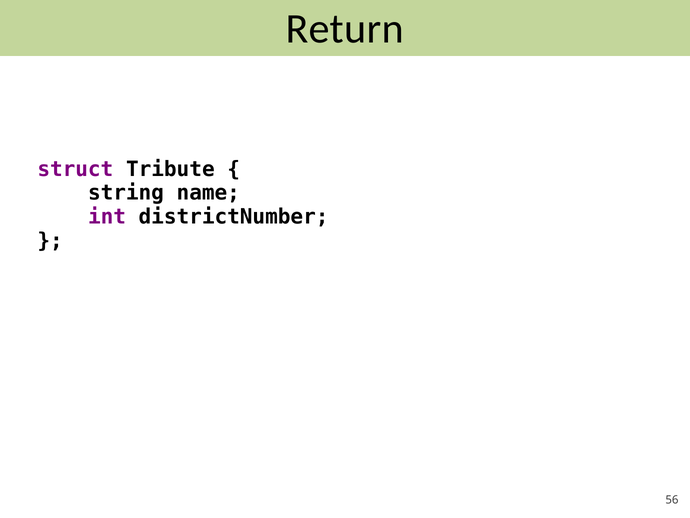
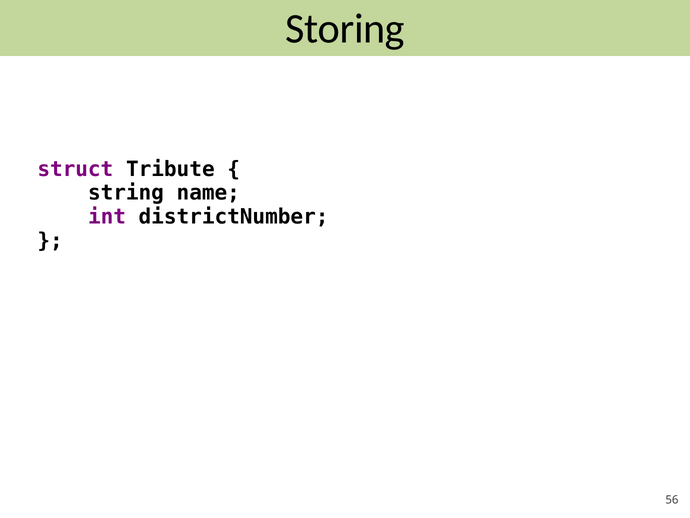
Return: Return -> Storing (345, 29)
